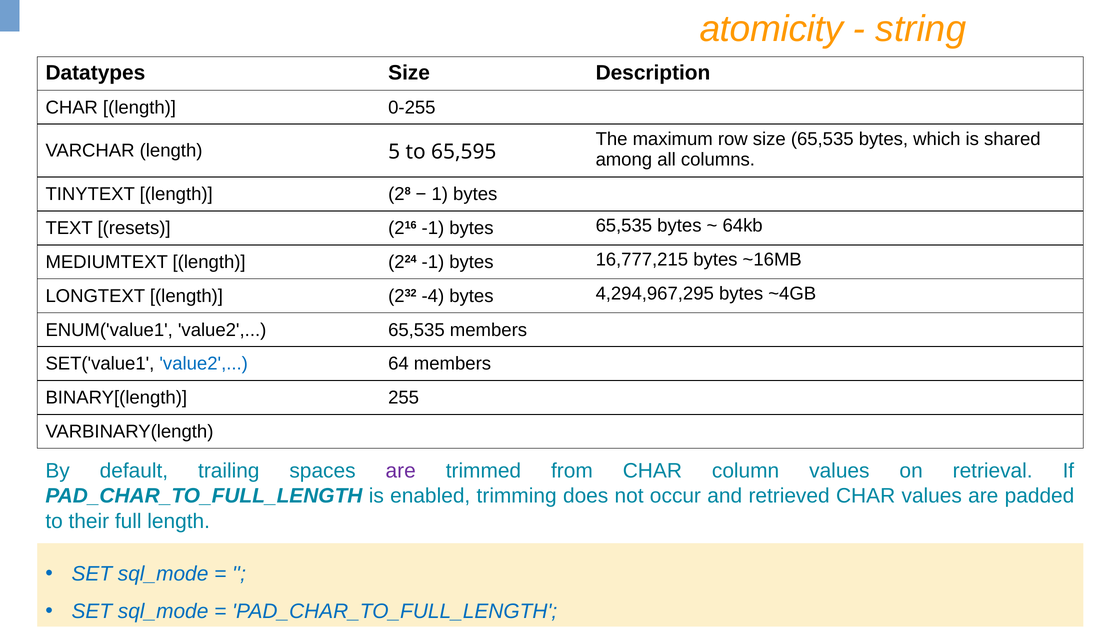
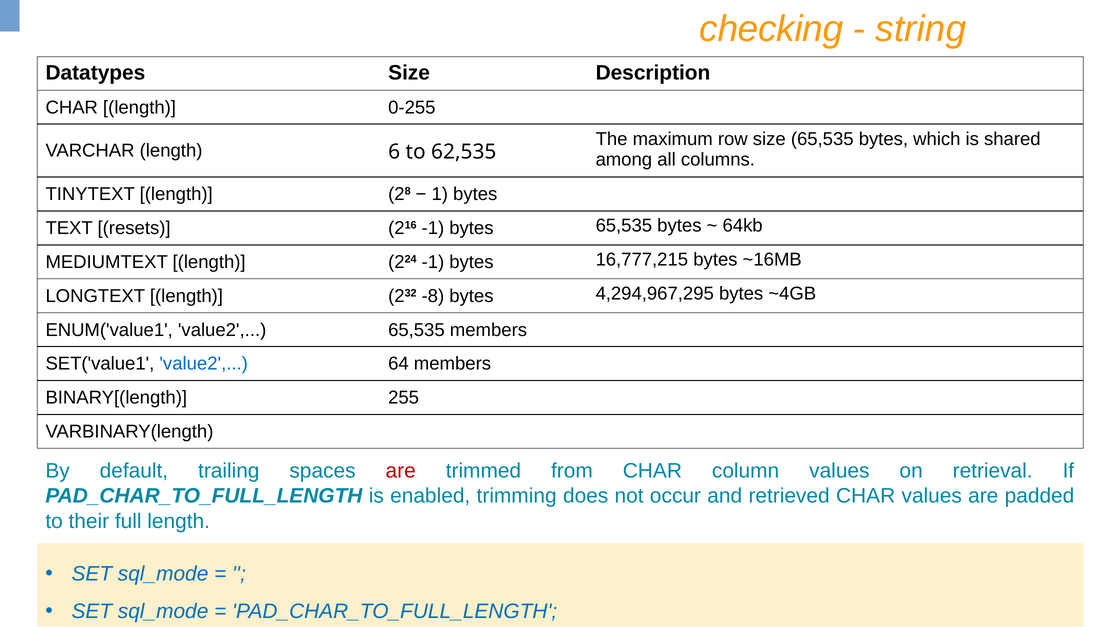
atomicity: atomicity -> checking (771, 29)
5: 5 -> 6 (394, 152)
65,595: 65,595 -> 62,535 (464, 152)
-4: -4 -> -8 (433, 296)
are colour: purple -> red (401, 471)
